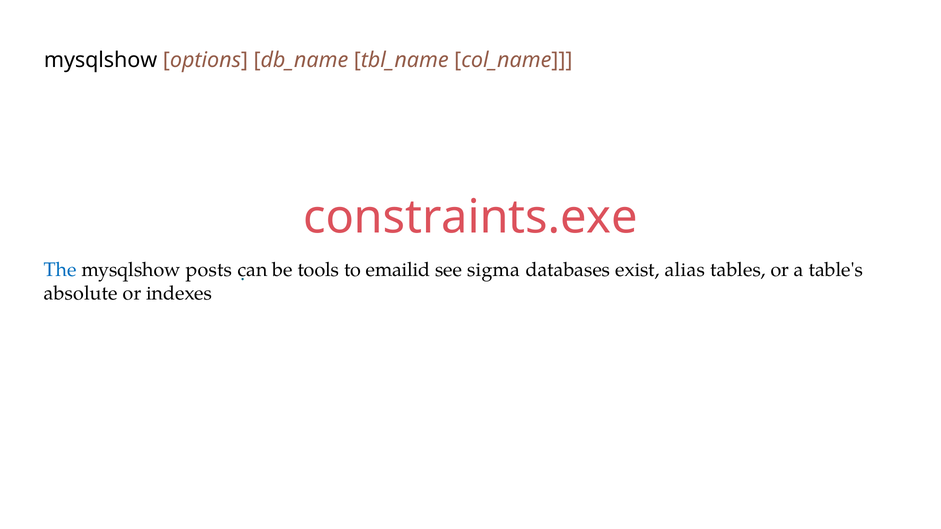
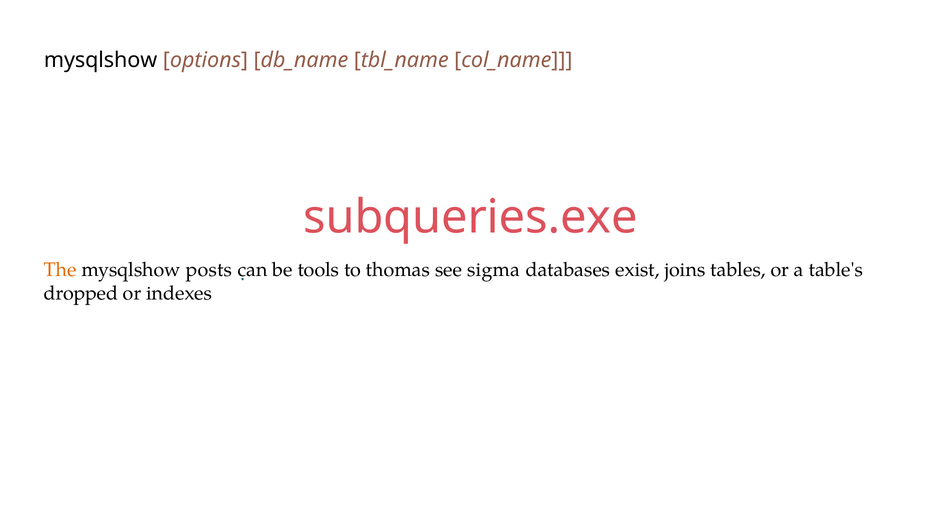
constraints.exe: constraints.exe -> subqueries.exe (471, 217)
The colour: blue -> orange (60, 270)
emailid: emailid -> thomas (398, 270)
alias: alias -> joins (685, 270)
absolute: absolute -> dropped (81, 294)
